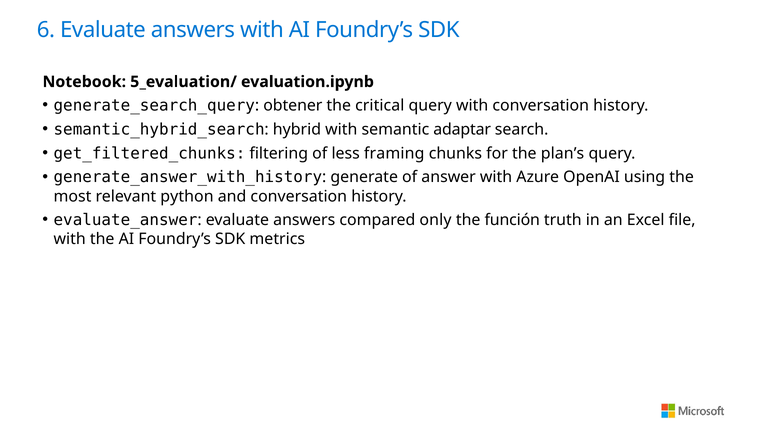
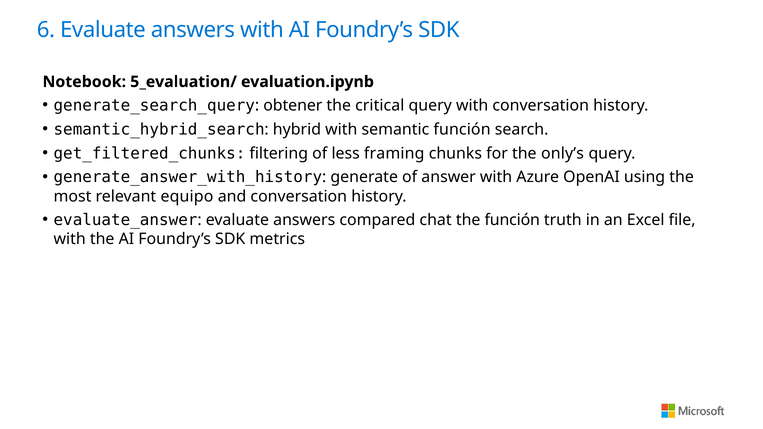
semantic adaptar: adaptar -> función (462, 130)
plan’s: plan’s -> only’s (562, 153)
python: python -> equipo (187, 196)
only: only -> chat (436, 220)
